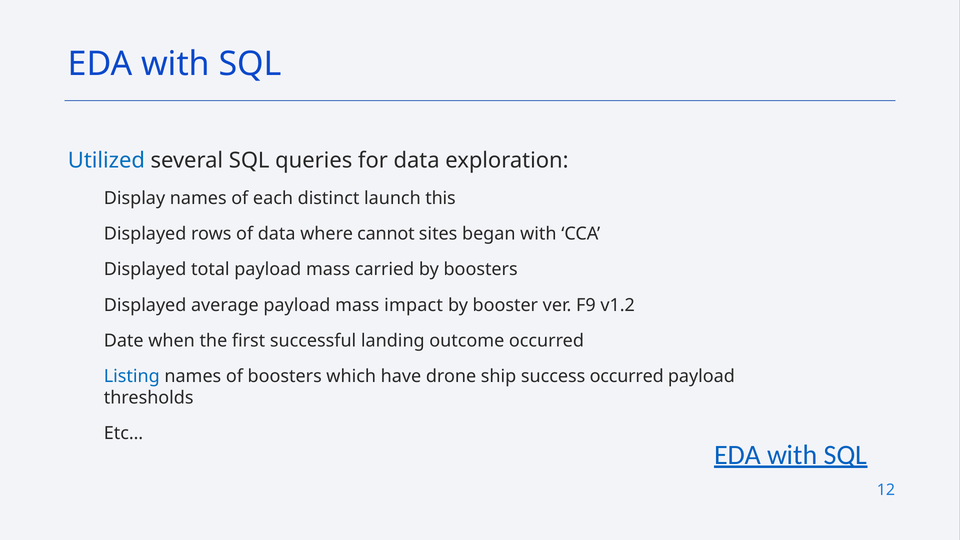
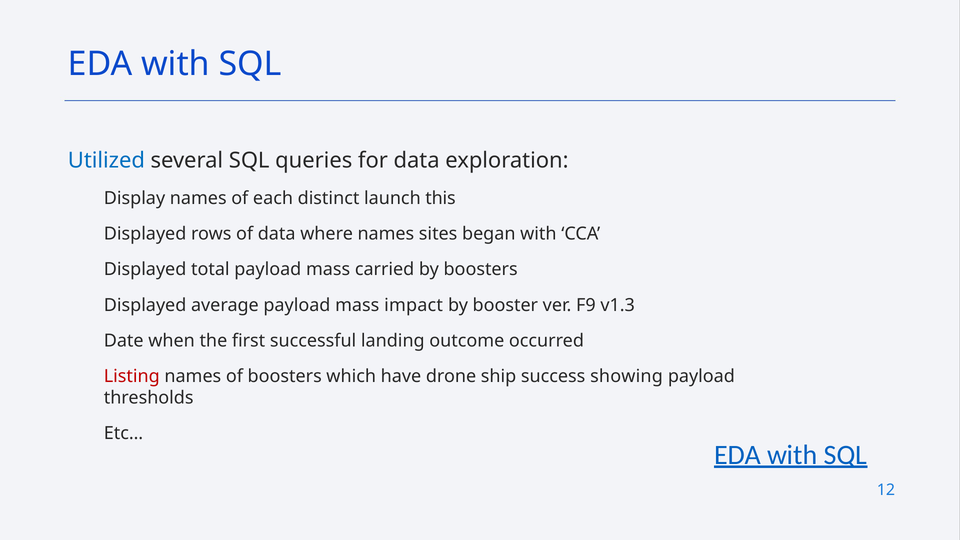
where cannot: cannot -> names (386, 234)
v1.2: v1.2 -> v1.3 (618, 305)
Listing colour: blue -> red (132, 376)
success occurred: occurred -> showing (627, 376)
